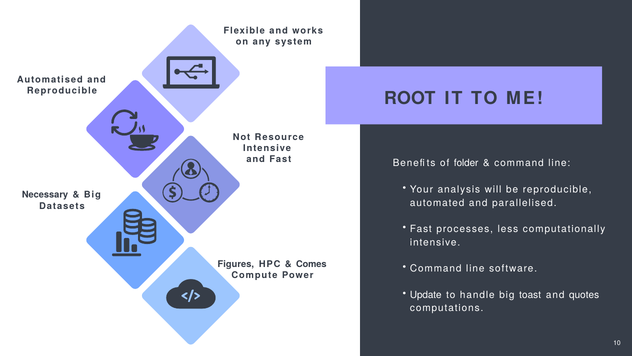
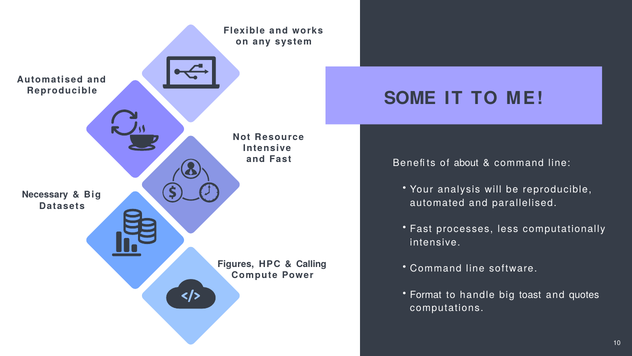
ROOT: ROOT -> SOME (410, 98)
folder: folder -> about (466, 163)
Comes: Comes -> Calling (311, 264)
Update: Update -> Format (426, 295)
